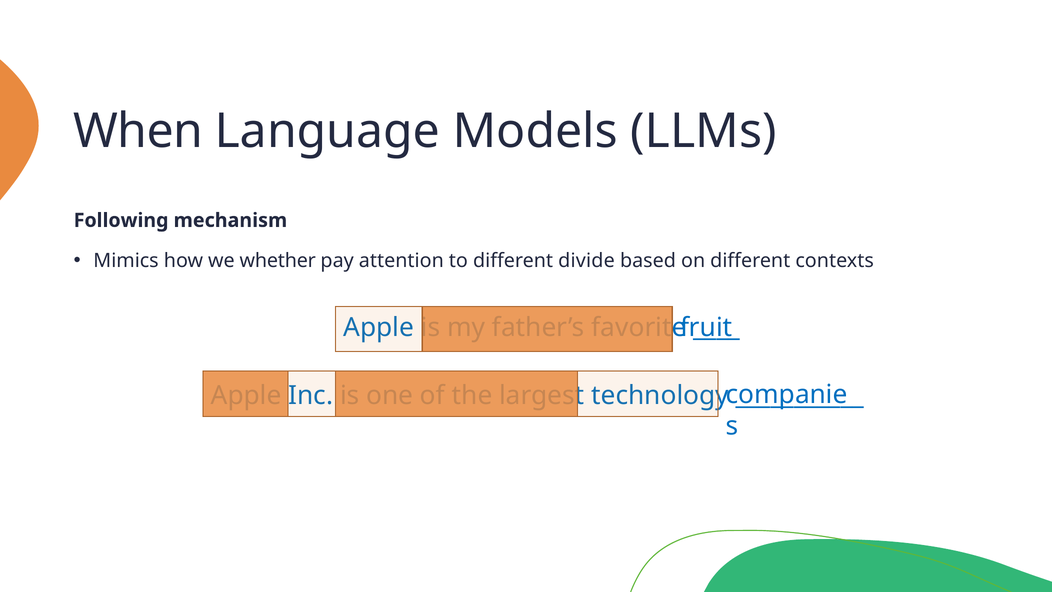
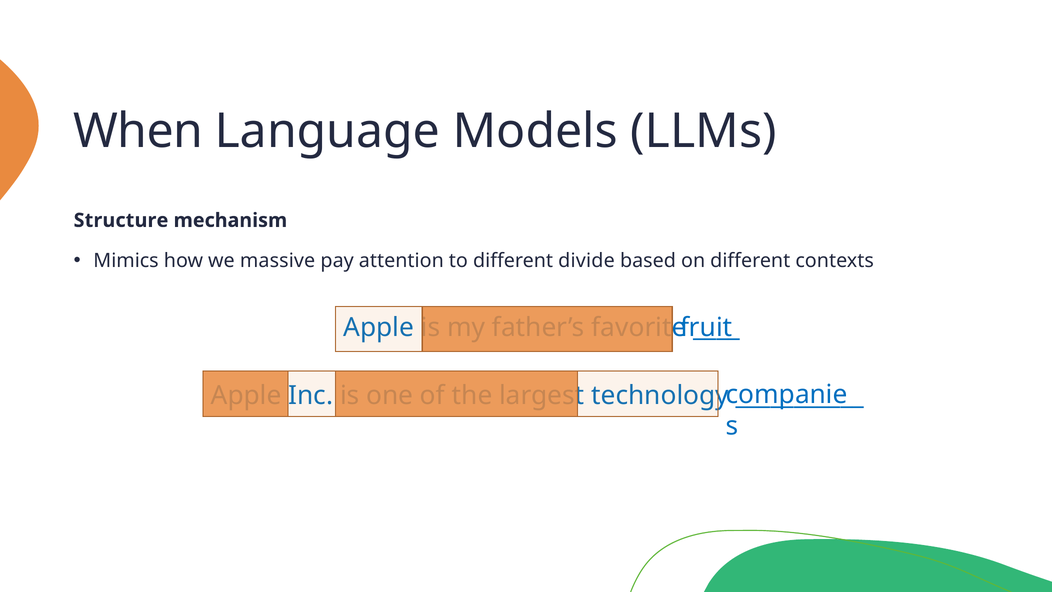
Following: Following -> Structure (121, 220)
whether: whether -> massive (278, 261)
